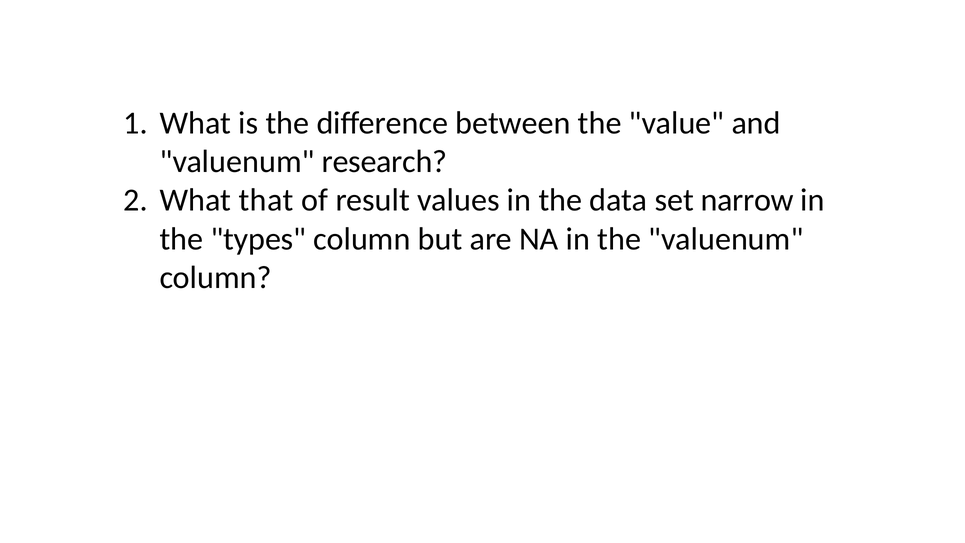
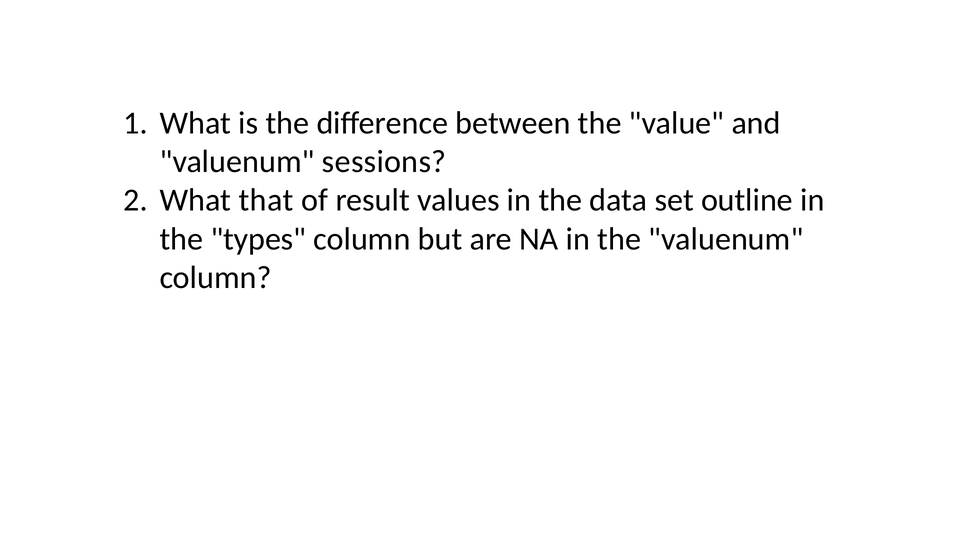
research: research -> sessions (384, 162)
narrow: narrow -> outline (747, 200)
